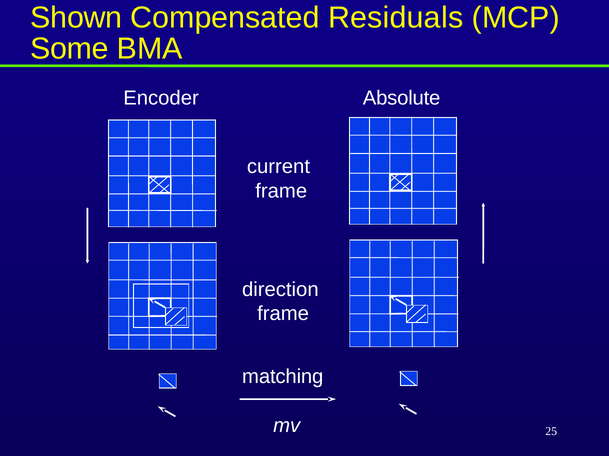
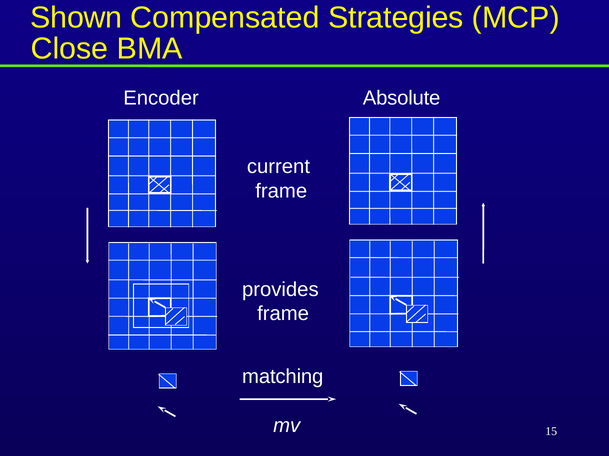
Residuals: Residuals -> Strategies (396, 18)
Some: Some -> Close (69, 49)
direction: direction -> provides (280, 290)
25: 25 -> 15 (551, 432)
